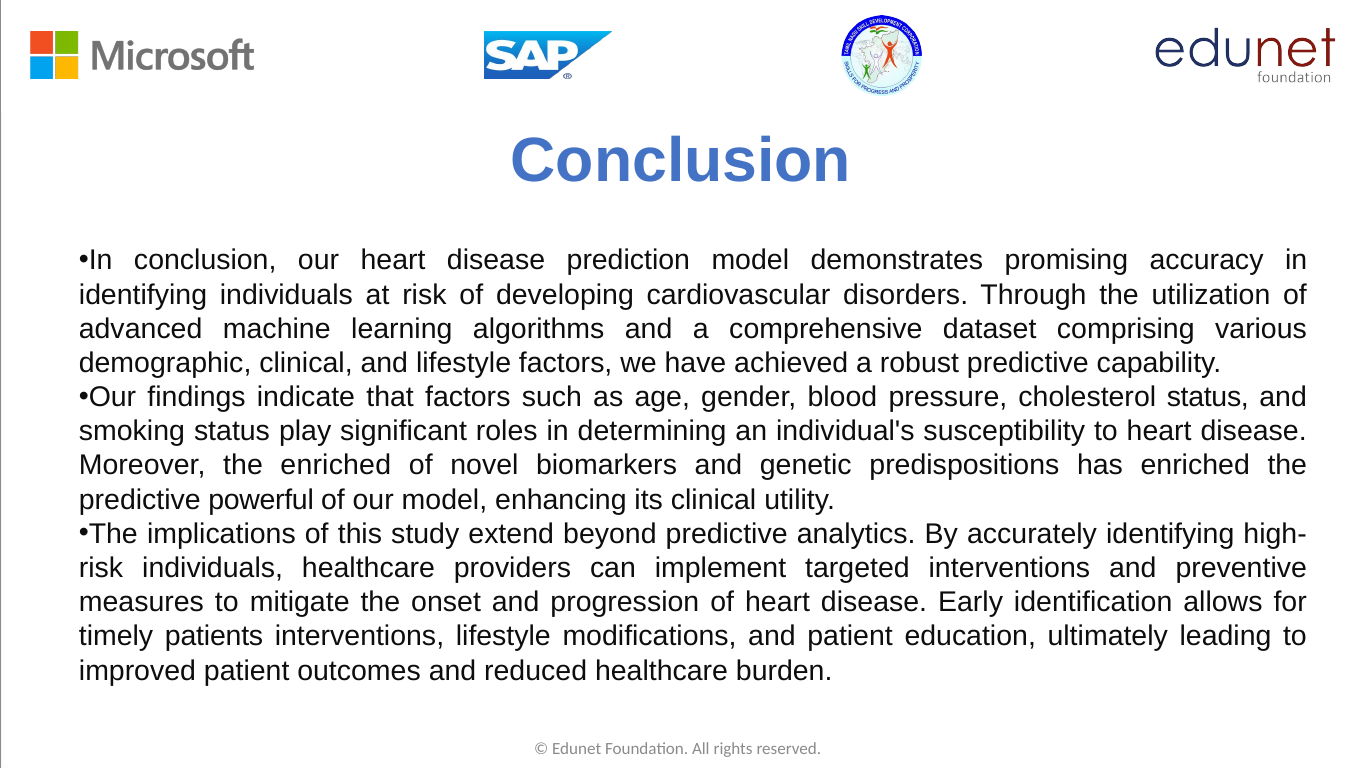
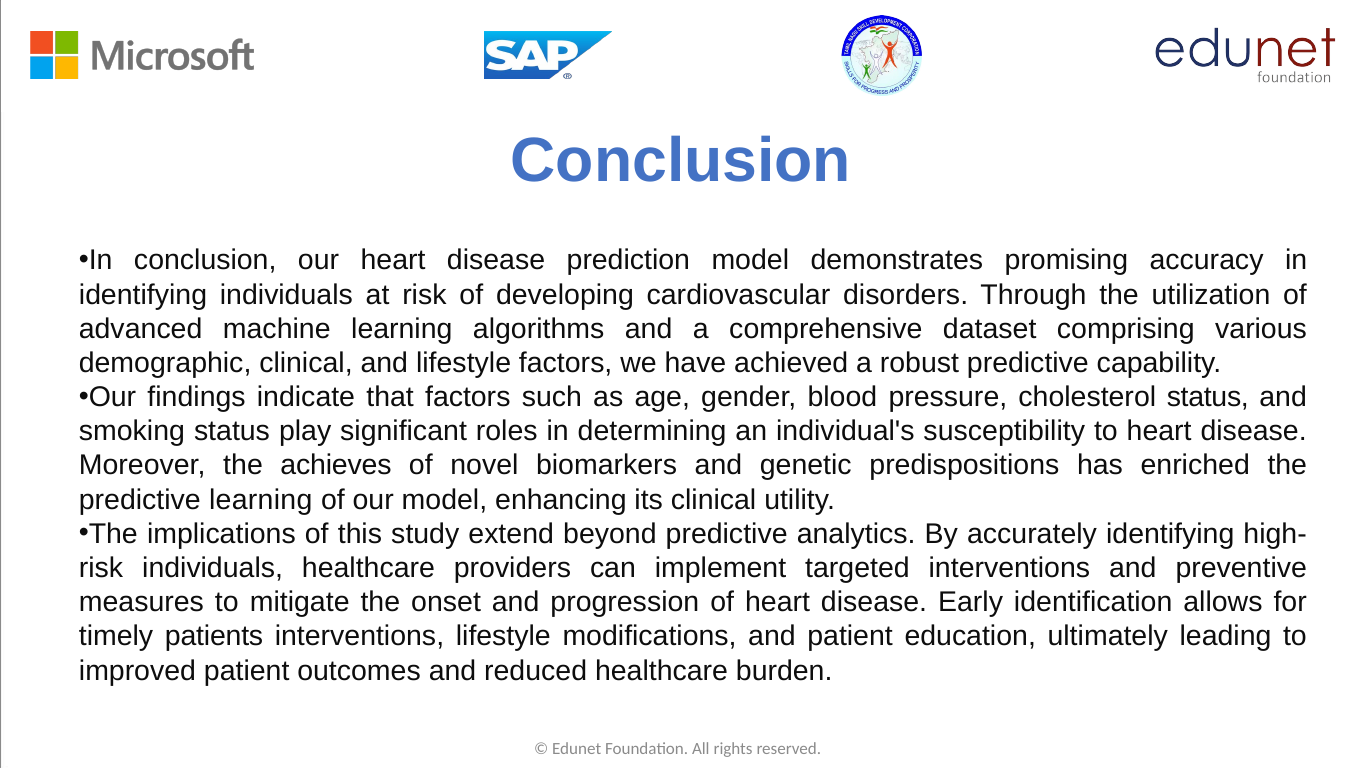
the enriched: enriched -> achieves (336, 466)
predictive powerful: powerful -> learning (261, 500)
